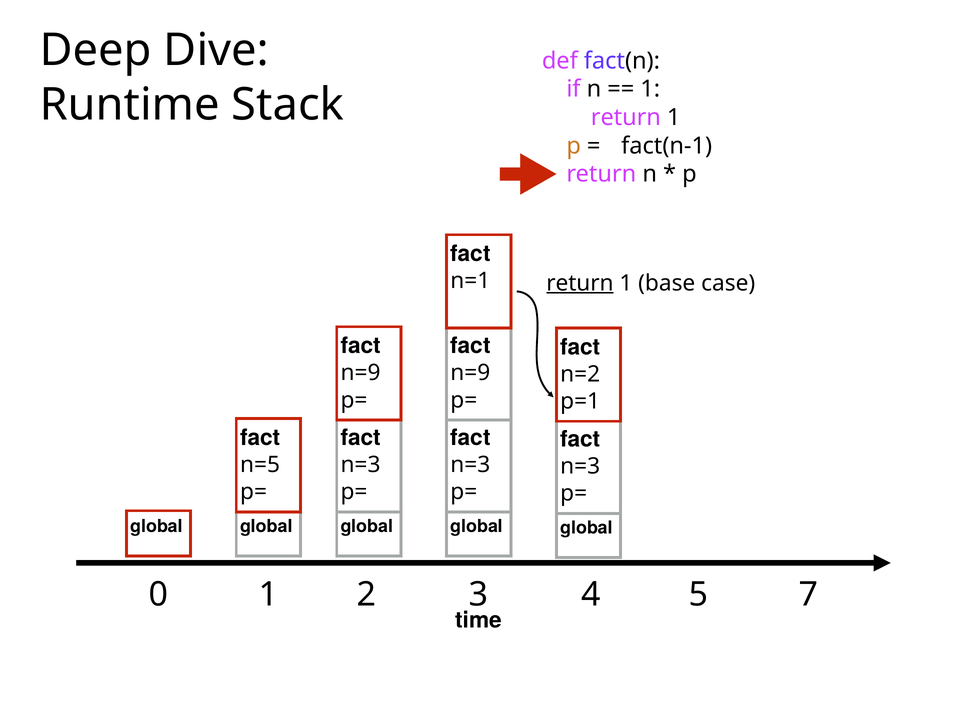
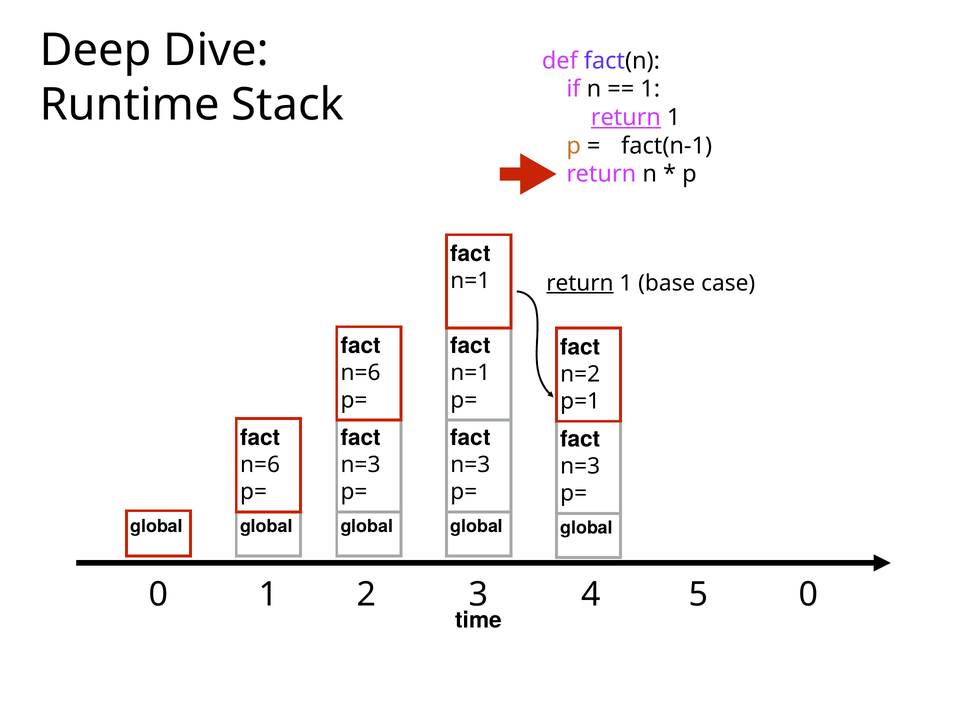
return underline: none -> present (626, 117)
n=9: n=9 -> n=6 (361, 373)
n=9: n=9 -> n=1 (470, 373)
n=5: n=5 -> n=6 (260, 465)
5 7: 7 -> 0 (808, 595)
